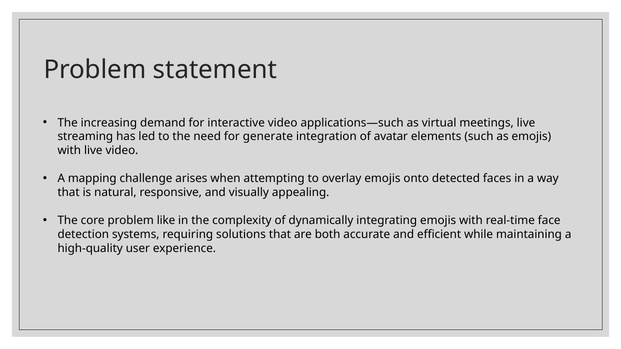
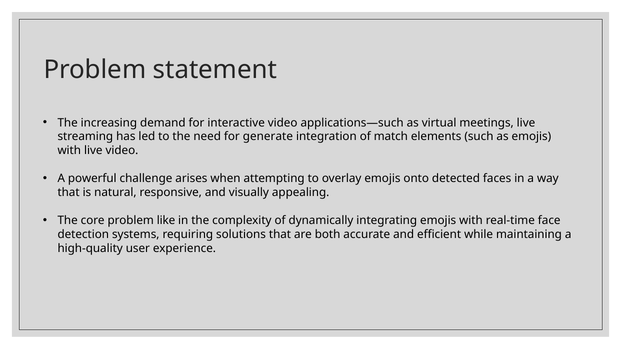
avatar: avatar -> match (391, 137)
mapping: mapping -> powerful (92, 179)
